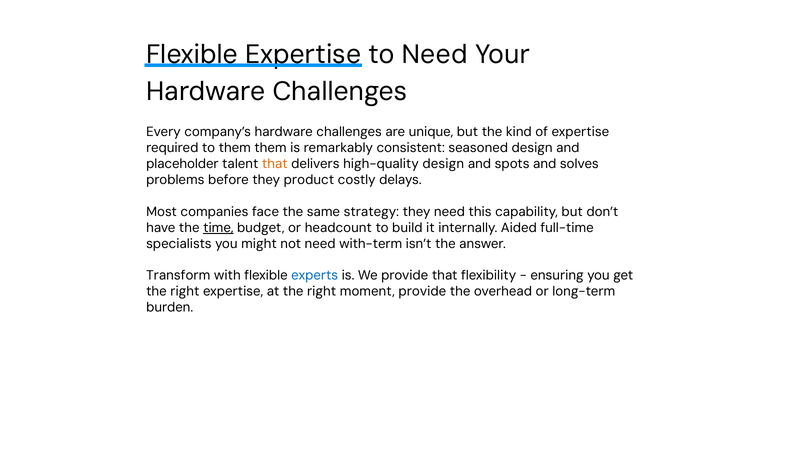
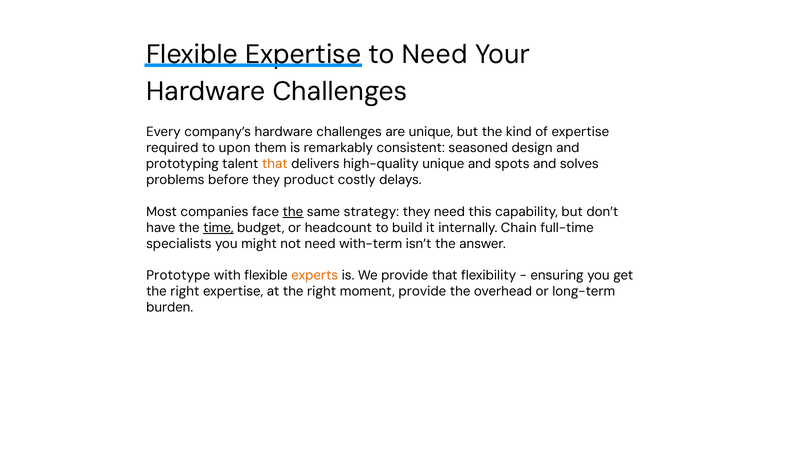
to them: them -> upon (235, 148)
placeholder: placeholder -> prototyping (182, 164)
high-quality design: design -> unique (443, 164)
the underline: none -> present (293, 212)
Aided: Aided -> Chain (519, 228)
Transform: Transform -> Prototype (178, 275)
experts colour: blue -> orange (315, 275)
